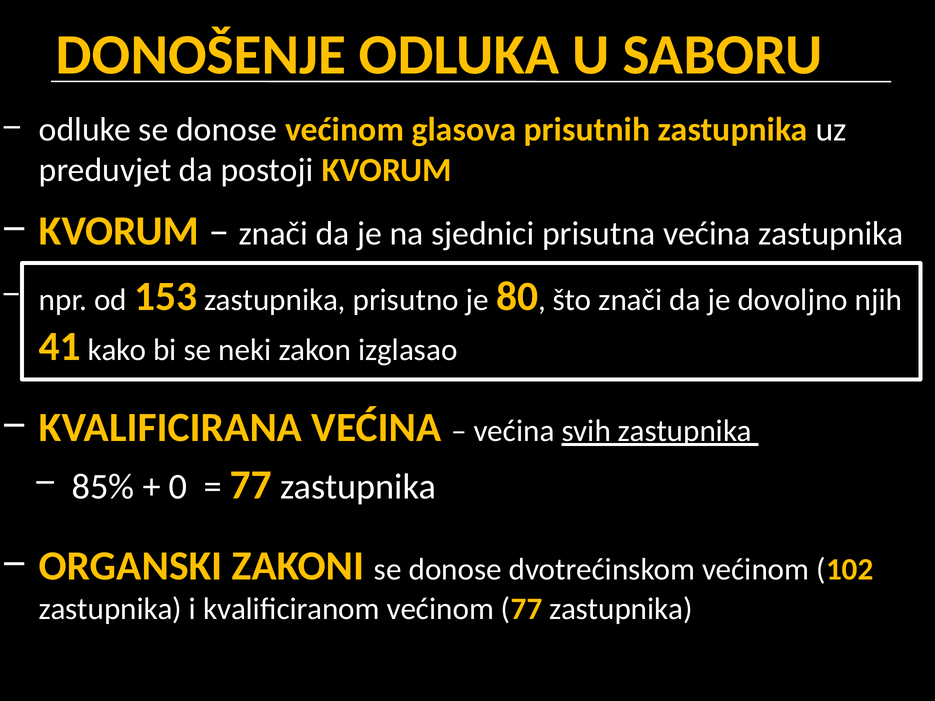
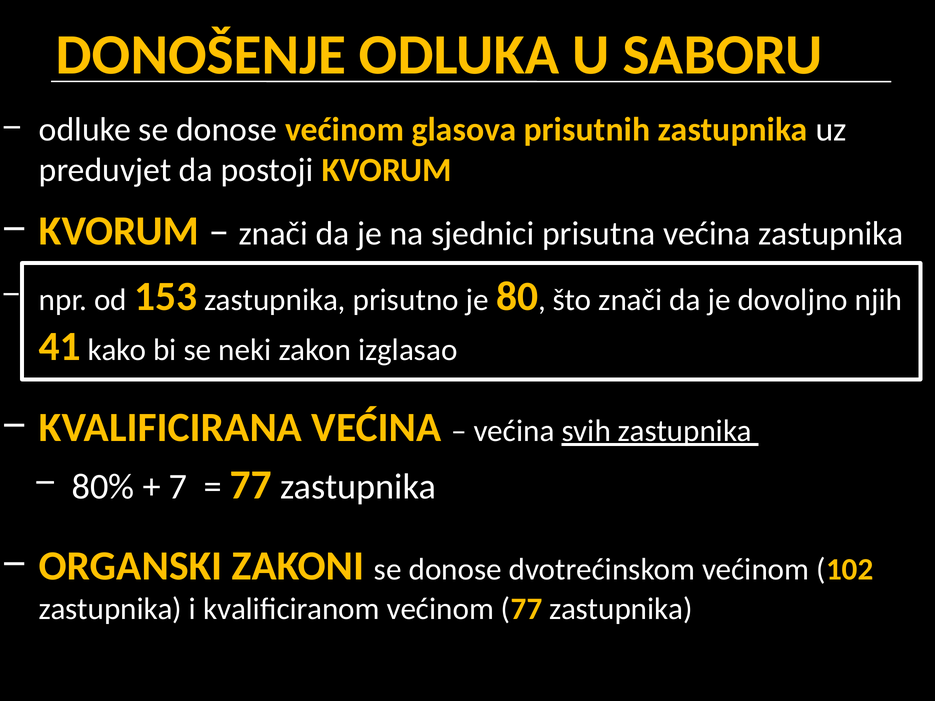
85%: 85% -> 80% (103, 487)
0: 0 -> 7 (178, 487)
